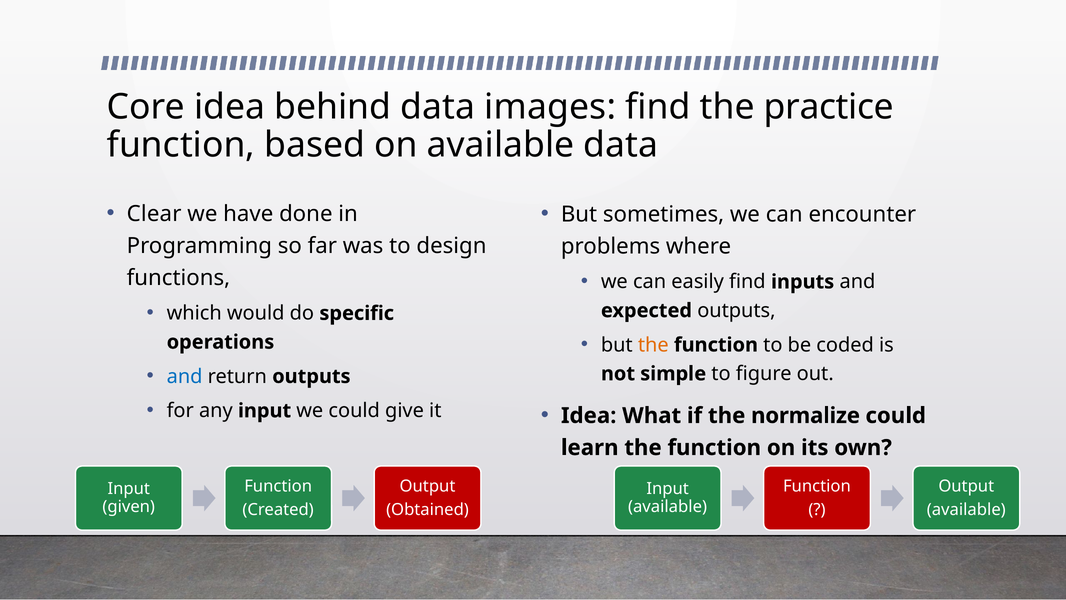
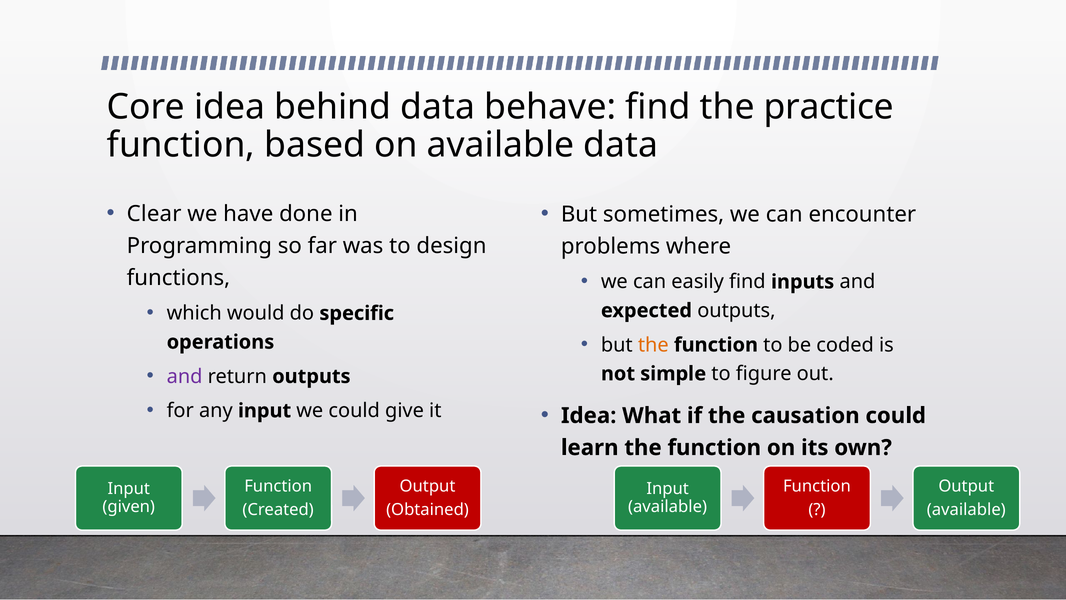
images: images -> behave (550, 107)
and colour: blue -> purple (185, 376)
normalize: normalize -> causation (805, 415)
